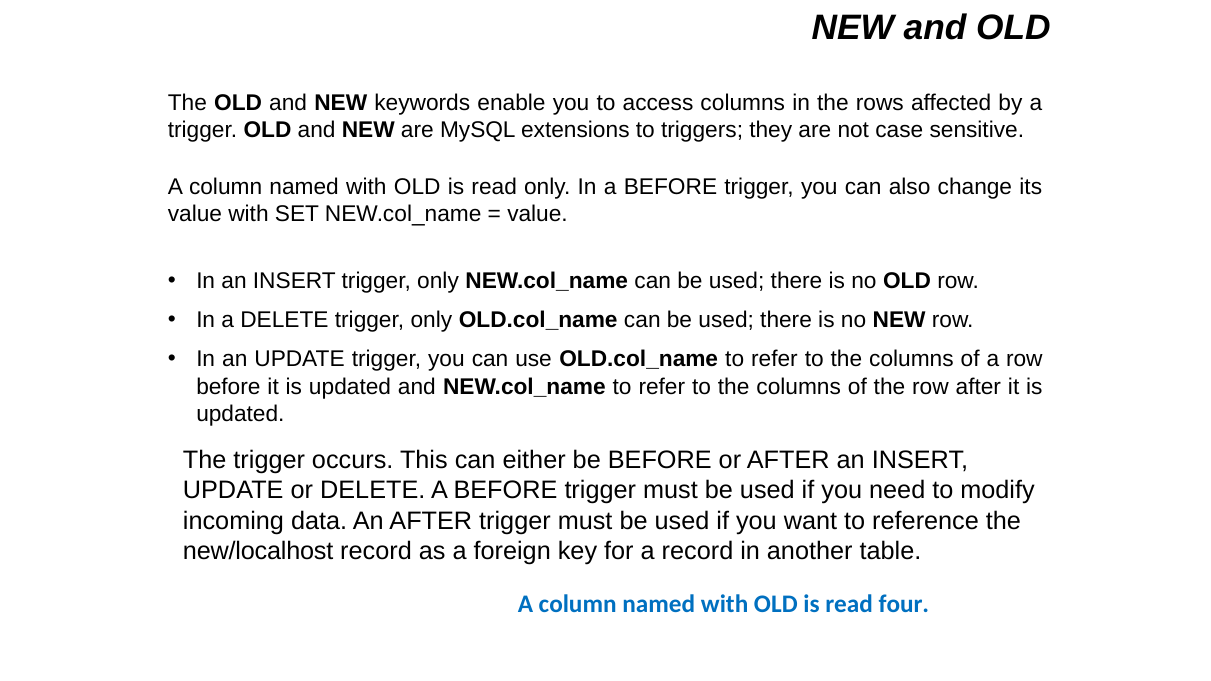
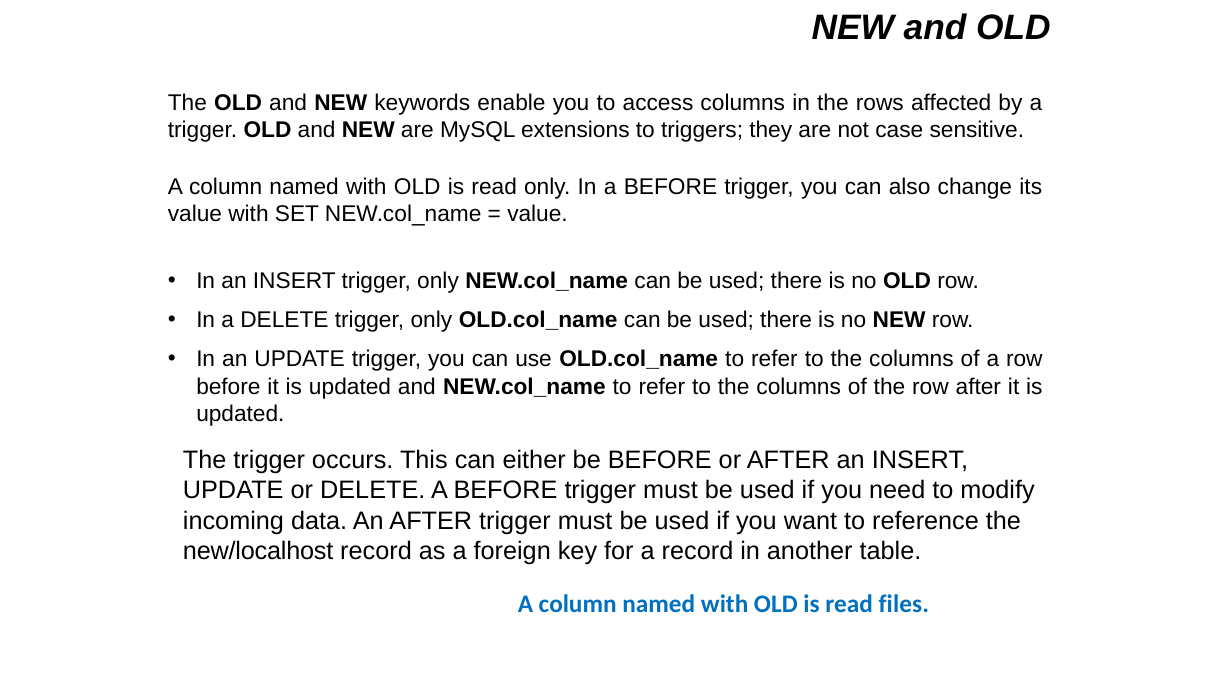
four: four -> files (904, 604)
